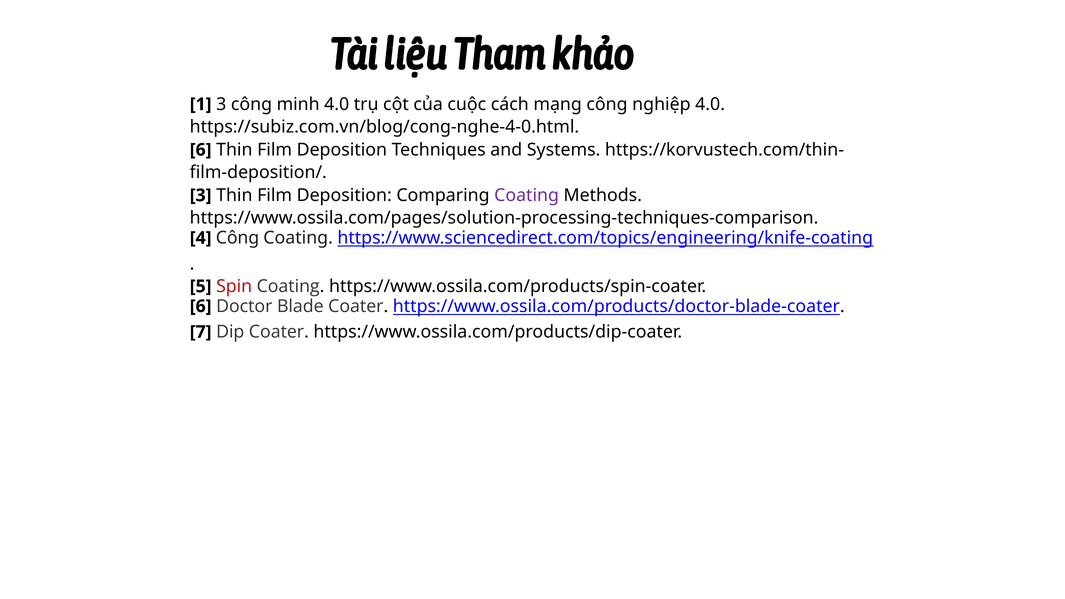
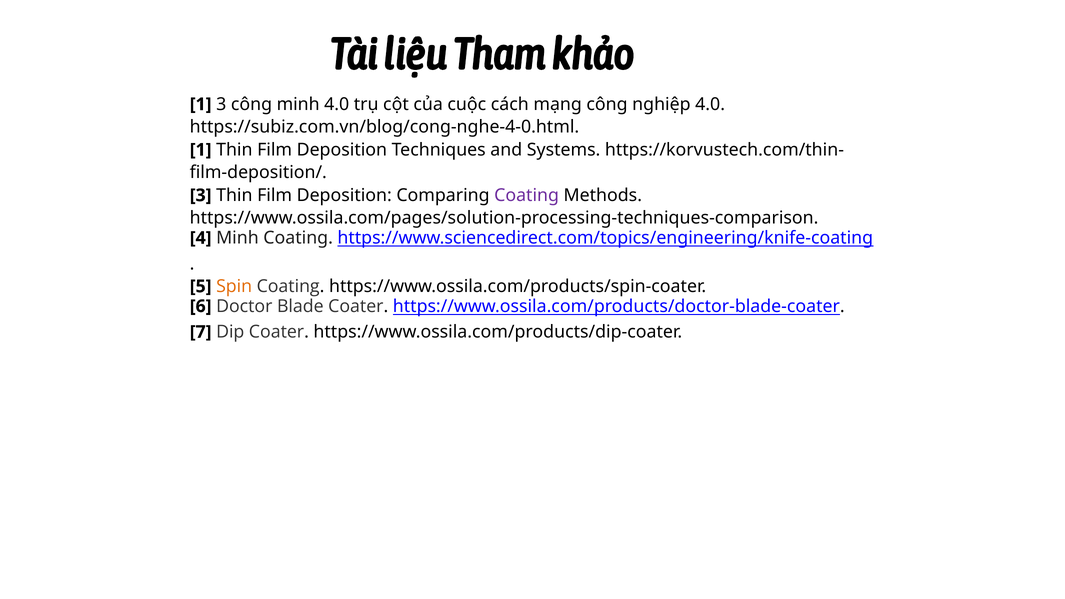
6: 6 -> 1 (201, 150)
4 Công: Công -> Minh (237, 238)
Spin colour: red -> orange (234, 286)
